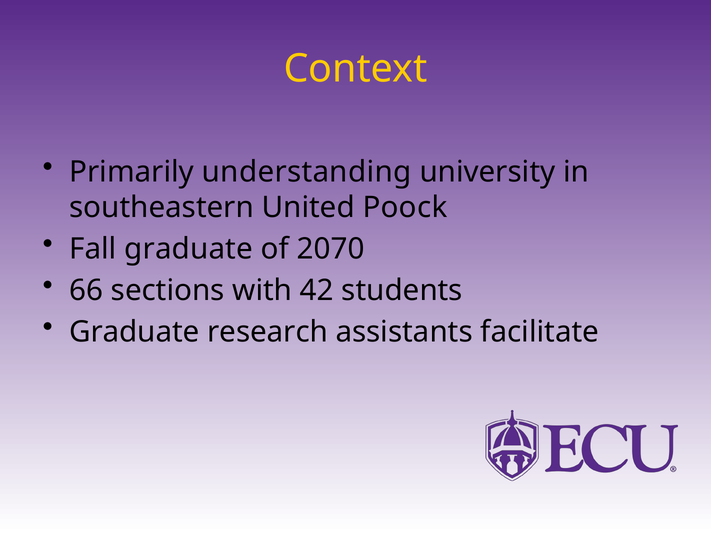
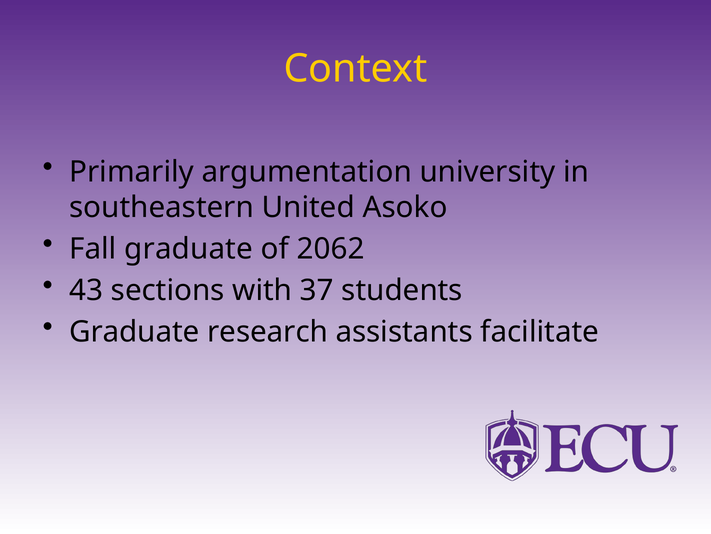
understanding: understanding -> argumentation (307, 172)
Poock: Poock -> Asoko (405, 207)
2070: 2070 -> 2062 (331, 249)
66: 66 -> 43 (86, 290)
42: 42 -> 37 (317, 290)
